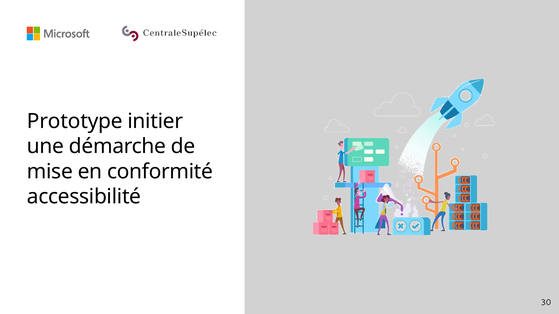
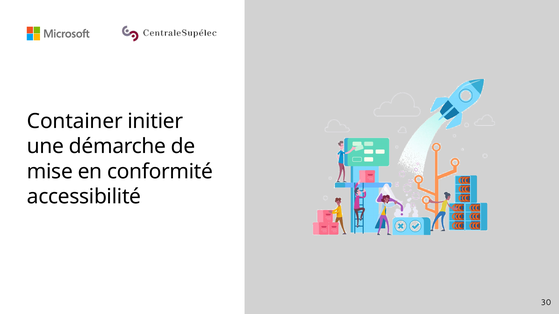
Prototype: Prototype -> Container (75, 121)
